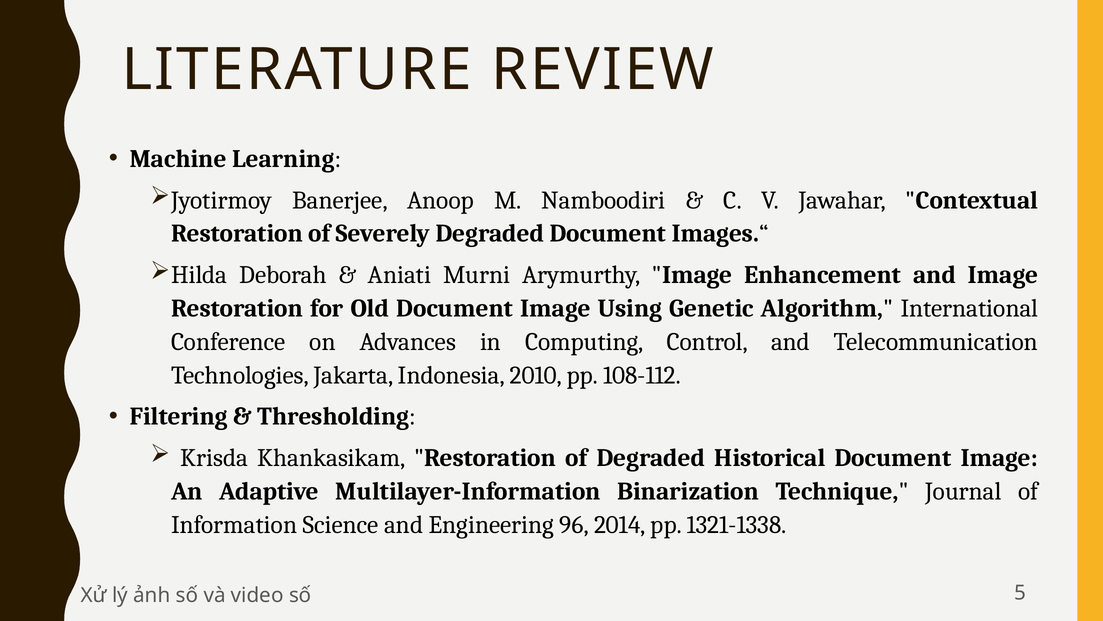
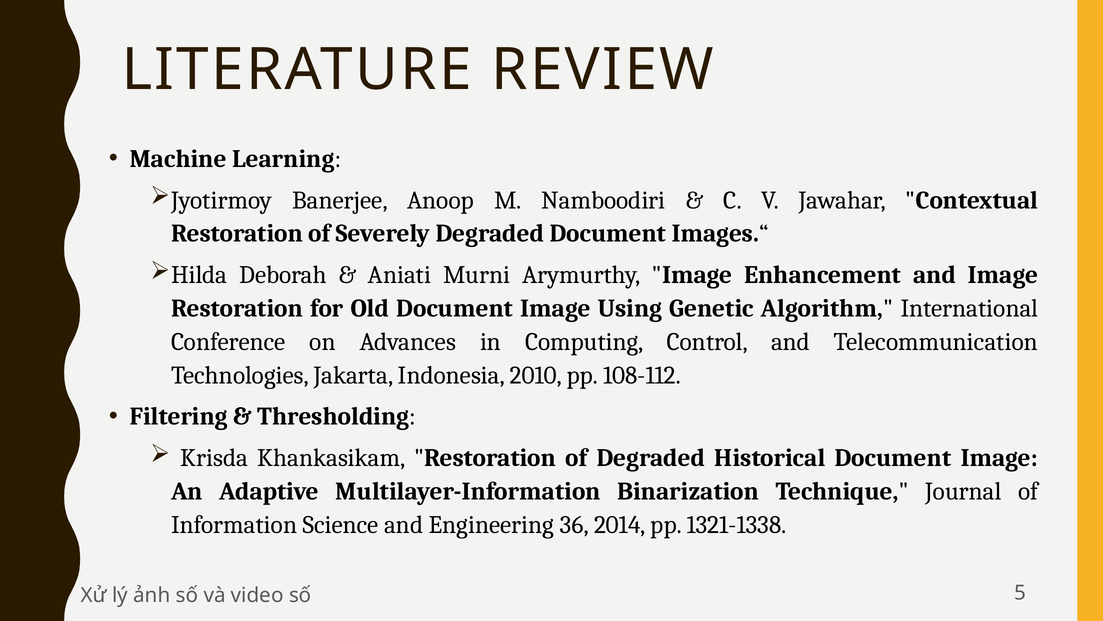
96: 96 -> 36 (574, 524)
